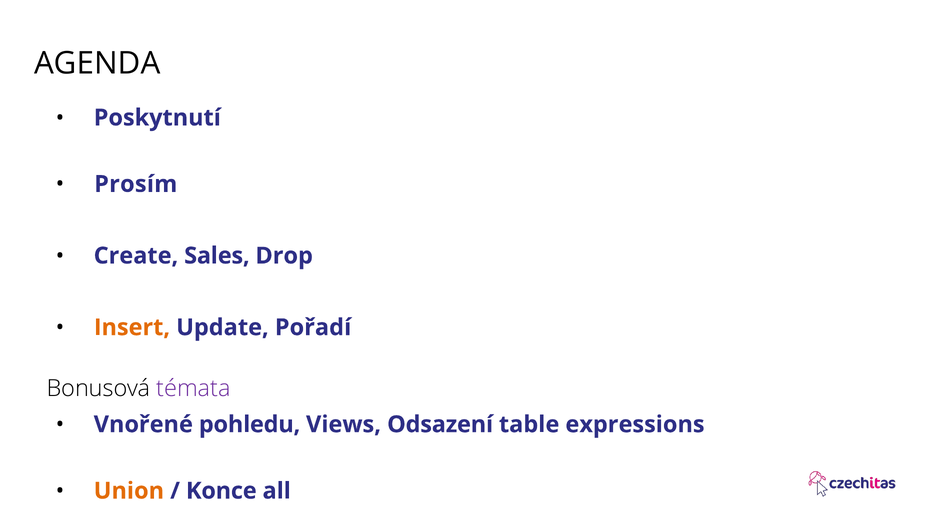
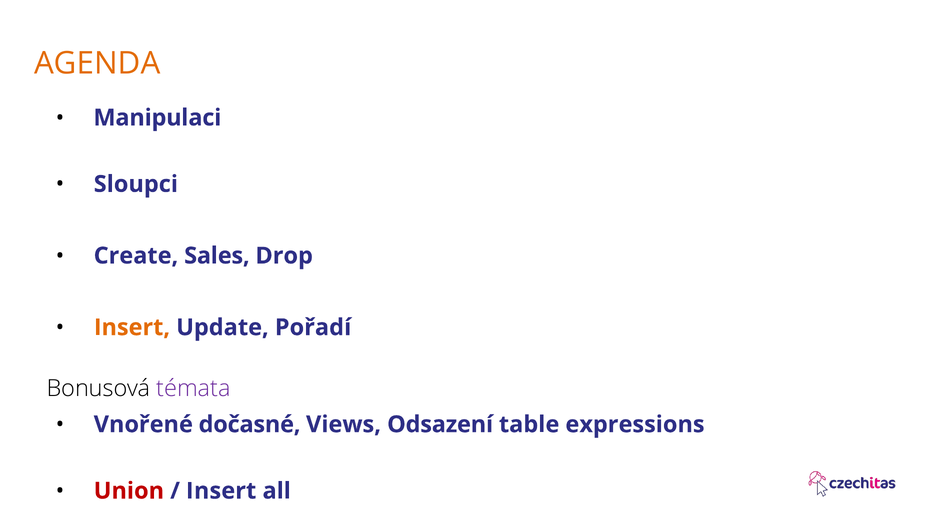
AGENDA colour: black -> orange (97, 63)
Poskytnutí: Poskytnutí -> Manipulaci (157, 118)
Prosím: Prosím -> Sloupci (136, 184)
pohledu: pohledu -> dočasné (250, 425)
Union colour: orange -> red (129, 491)
Konce: Konce -> Insert (221, 491)
